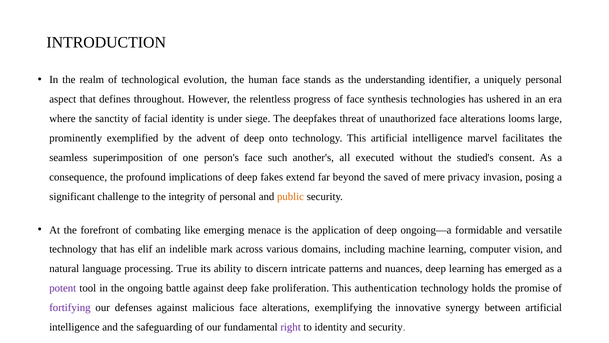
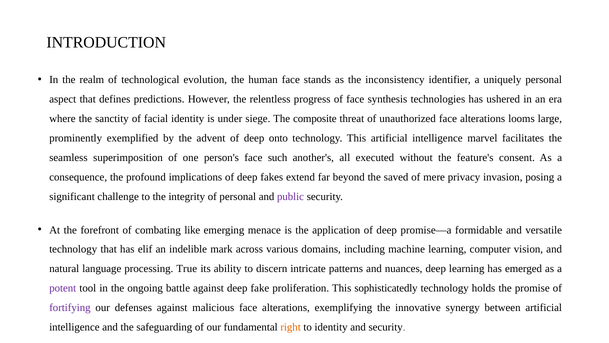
understanding: understanding -> inconsistency (395, 80)
throughout: throughout -> predictions (159, 99)
deepfakes: deepfakes -> composite (315, 119)
studied's: studied's -> feature's (475, 157)
public colour: orange -> purple (291, 196)
ongoing—a: ongoing—a -> promise—a (426, 230)
authentication: authentication -> sophisticatedly (386, 288)
right colour: purple -> orange (291, 327)
